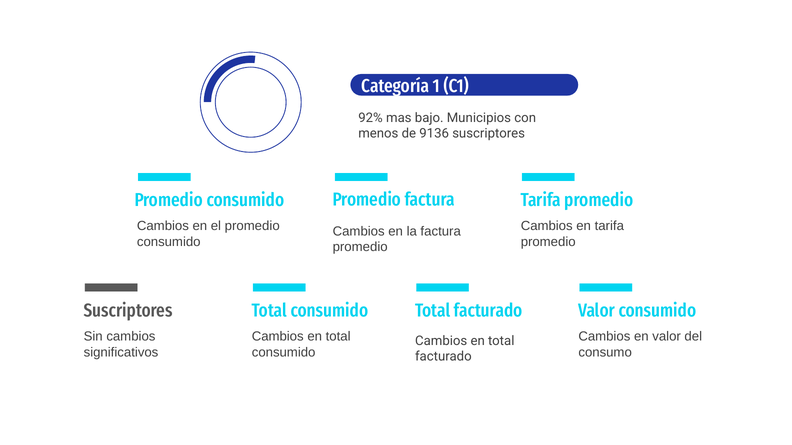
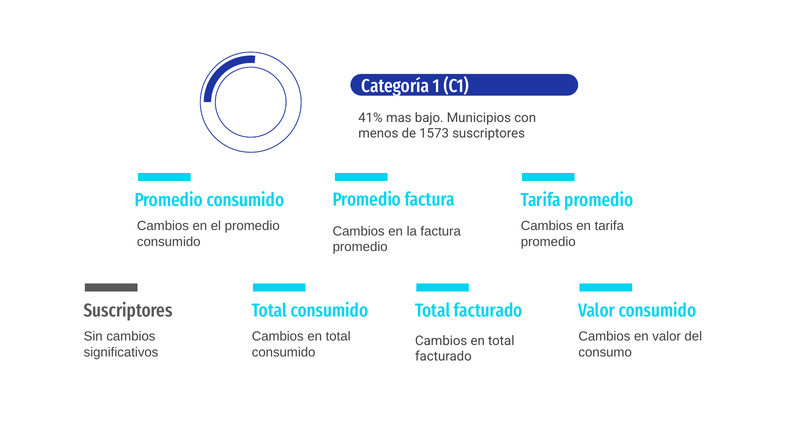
92%: 92% -> 41% (371, 118)
9136: 9136 -> 1573 (434, 134)
